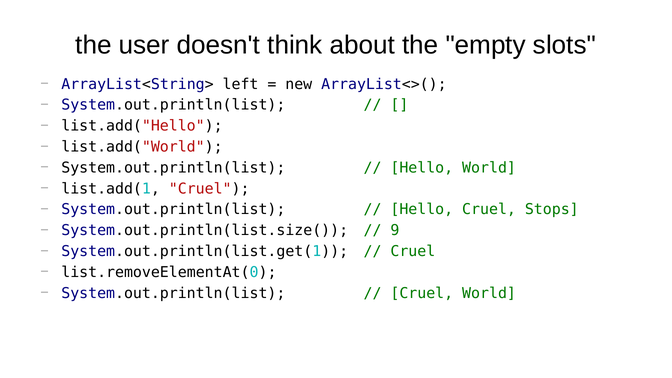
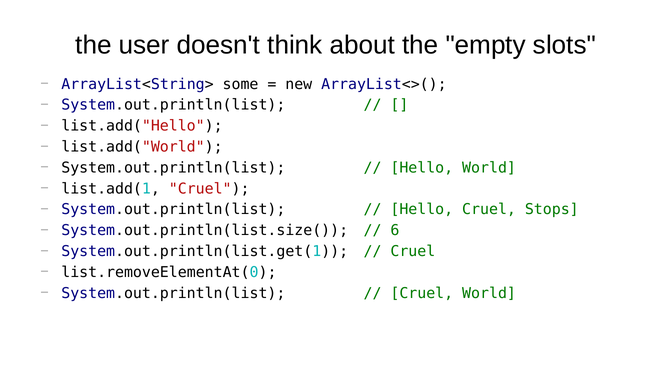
left: left -> some (241, 84)
9: 9 -> 6 (395, 230)
